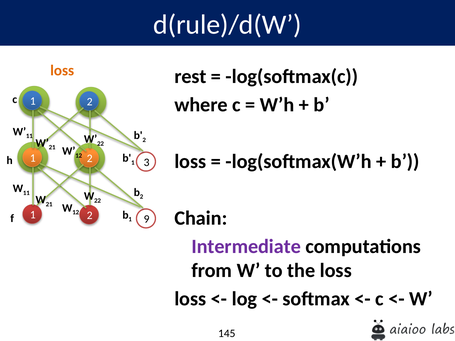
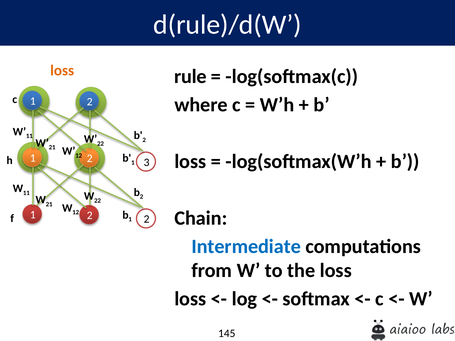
rest: rest -> rule (190, 77)
9: 9 -> 2 (147, 219)
Intermediate colour: purple -> blue (246, 247)
